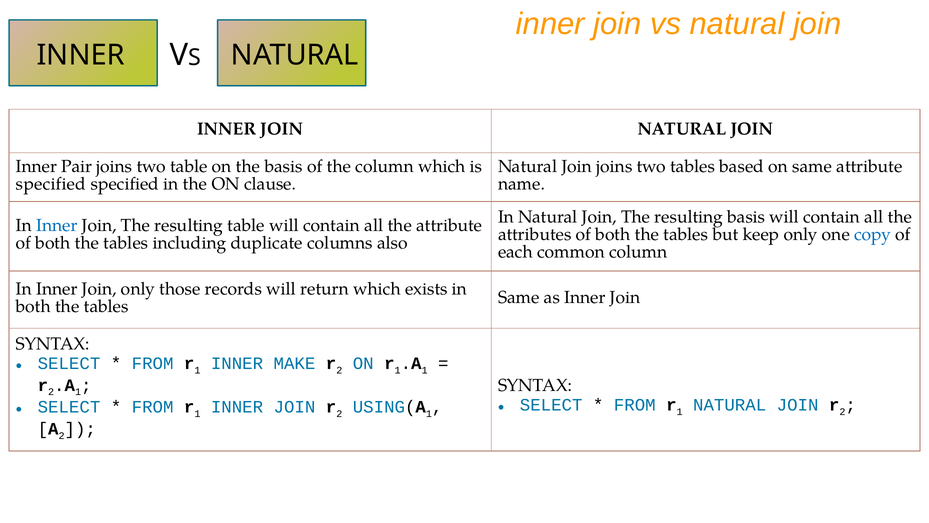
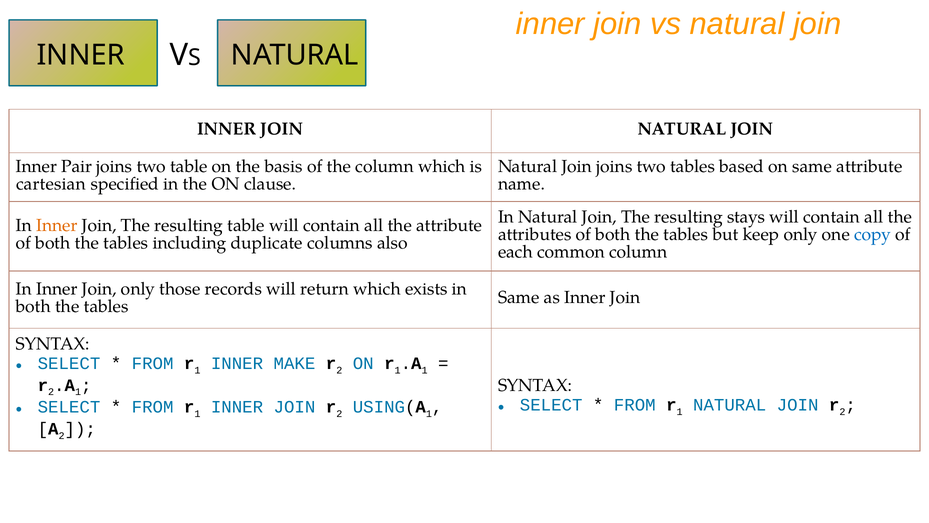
specified: specified -> cartesian (51, 184)
resulting basis: basis -> stays (746, 217)
Inner colour: blue -> orange (57, 225)
